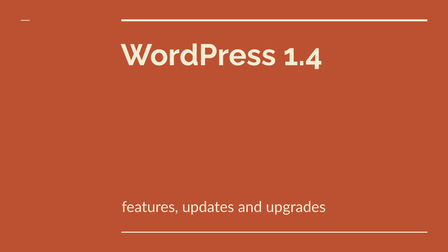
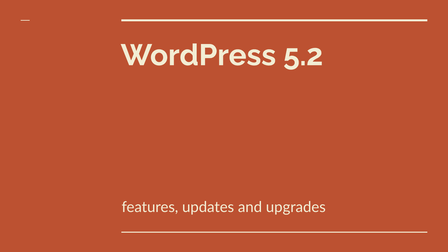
1.4: 1.4 -> 5.2 (303, 55)
